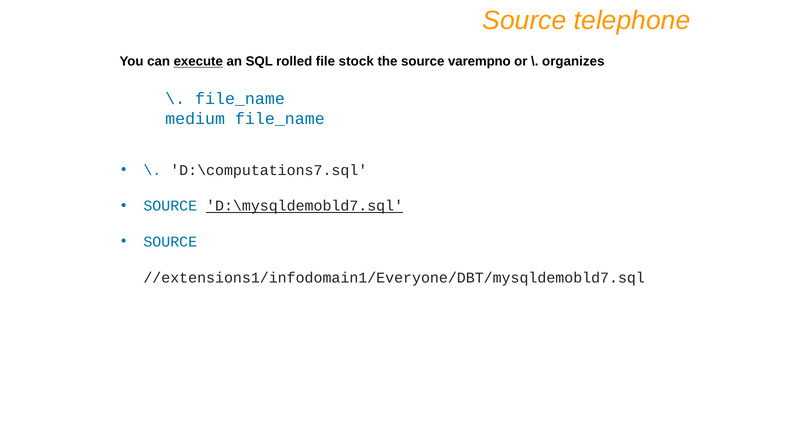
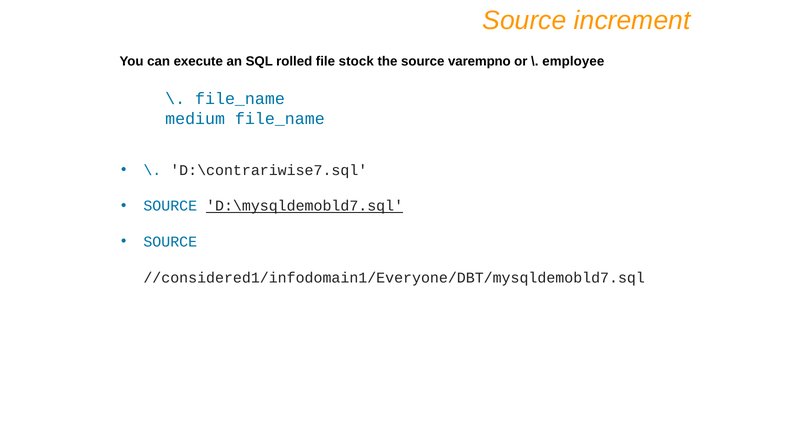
telephone: telephone -> increment (632, 21)
execute underline: present -> none (198, 62)
organizes: organizes -> employee (573, 62)
D:\computations7.sql: D:\computations7.sql -> D:\contrariwise7.sql (269, 170)
//extensions1/infodomain1/Everyone/DBT/mysqldemobld7.sql: //extensions1/infodomain1/Everyone/DBT/mysqldemobld7.sql -> //considered1/infodomain1/Everyone/DBT/mysqldemobld7.sql (394, 277)
